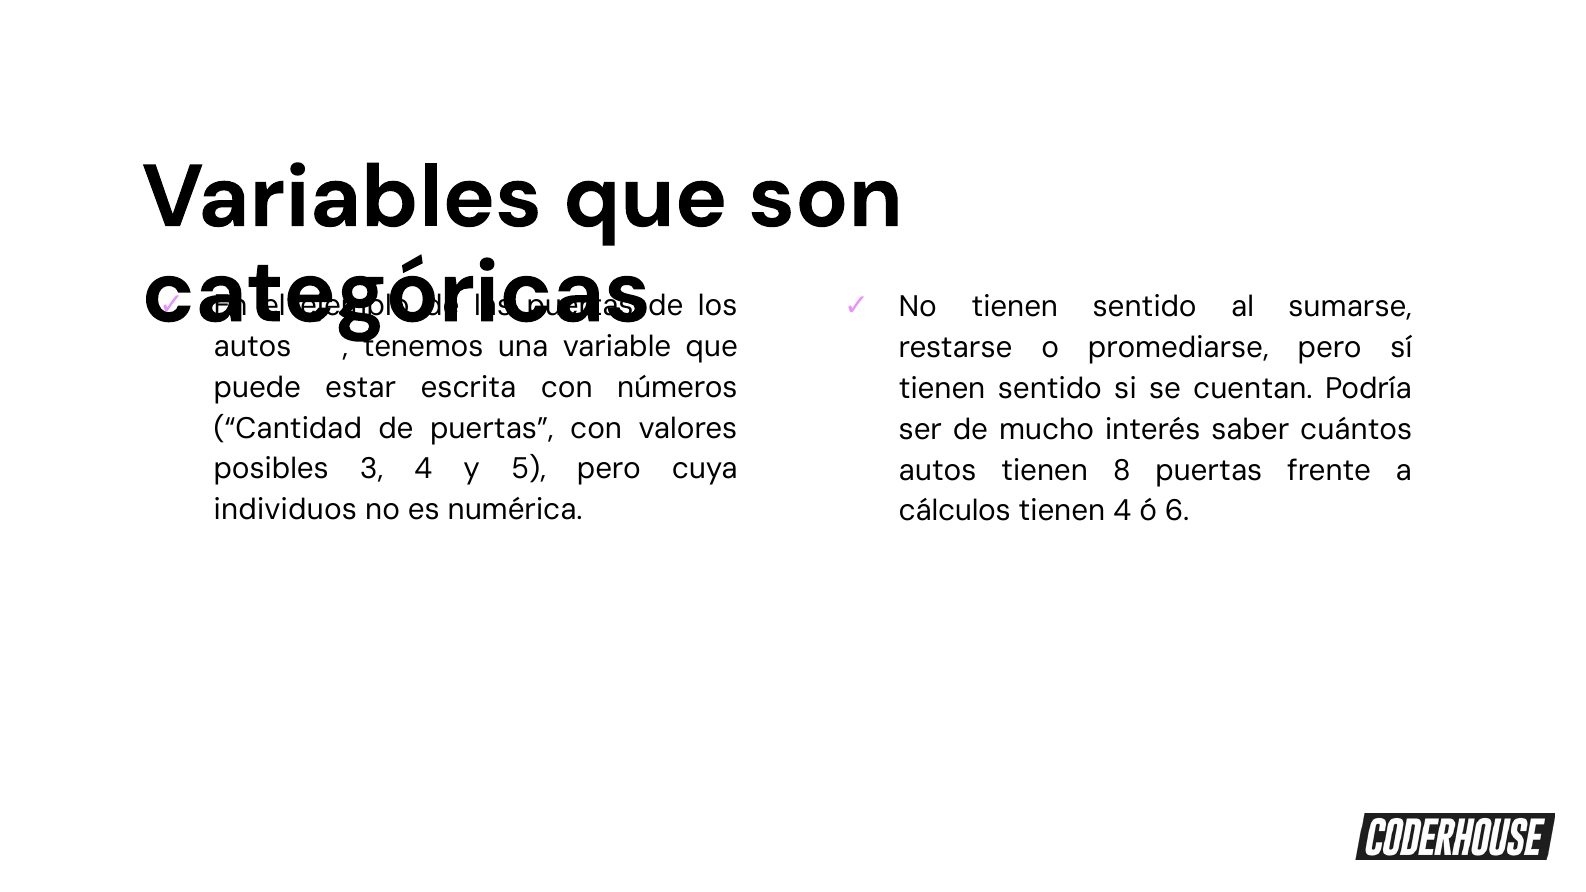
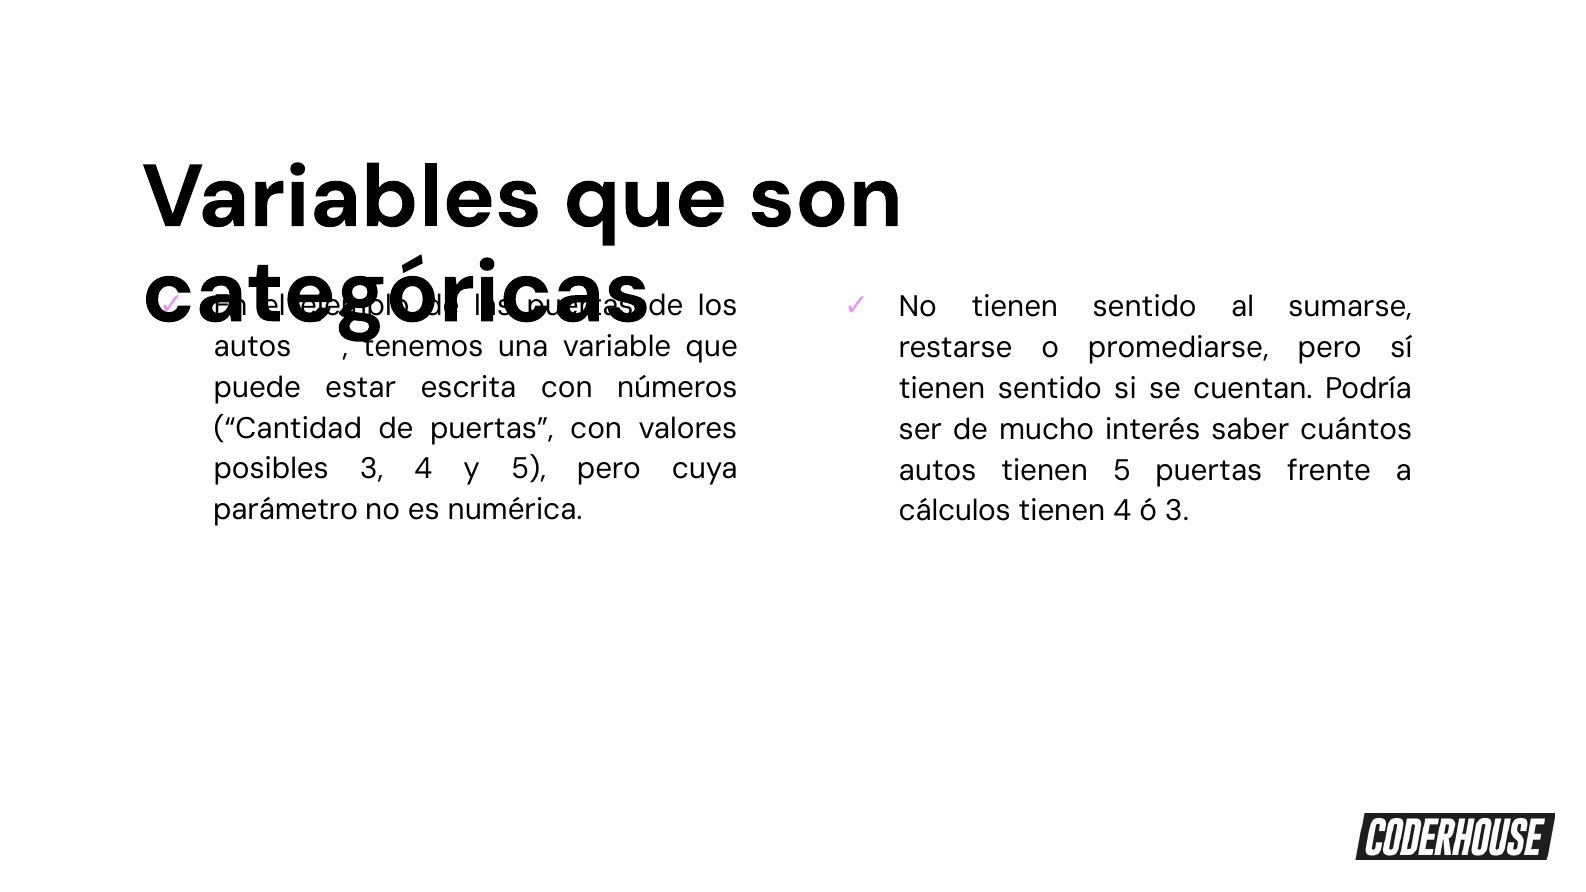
tienen 8: 8 -> 5 (1122, 470)
individuos: individuos -> parámetro (286, 510)
ó 6: 6 -> 3 (1177, 511)
